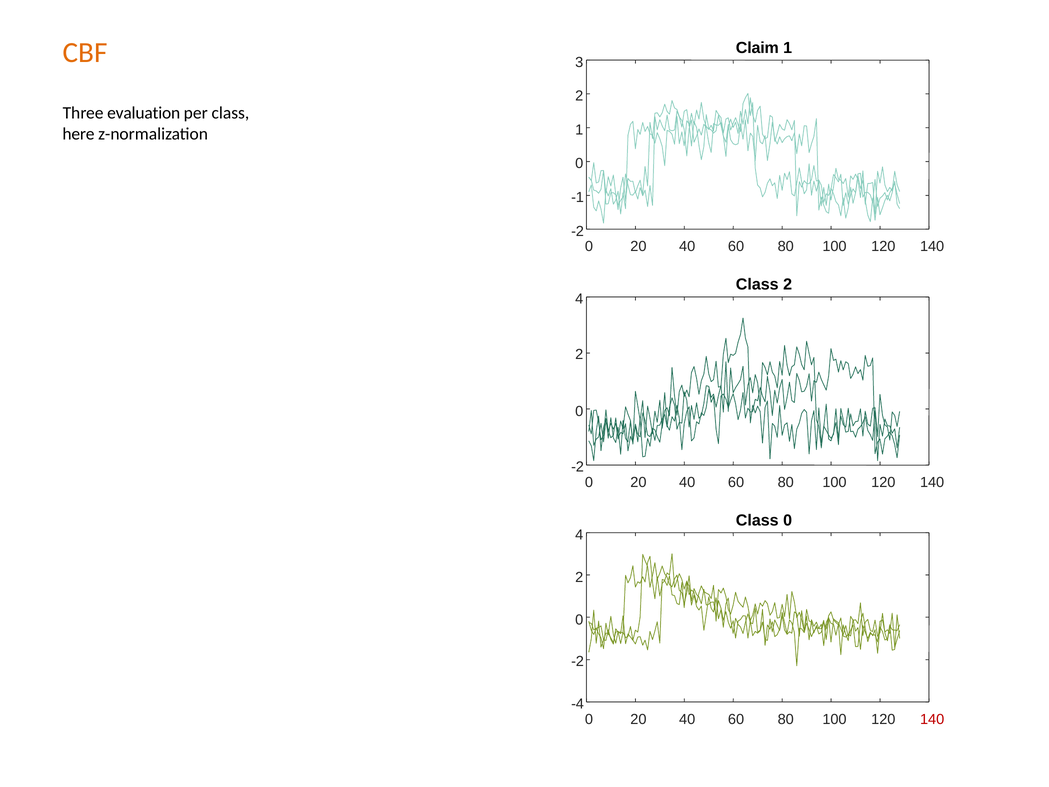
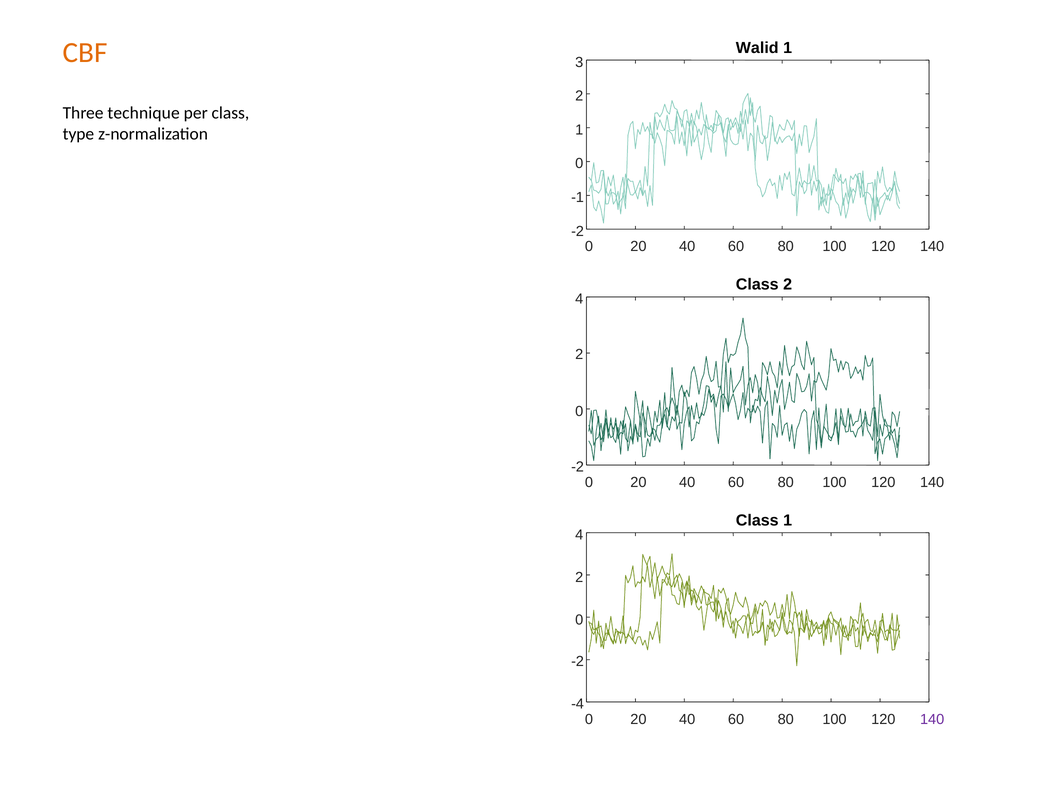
Claim: Claim -> Walid (757, 48)
evaluation: evaluation -> technique (144, 113)
here: here -> type (78, 134)
Class 0: 0 -> 1 (788, 520)
140 colour: red -> purple (932, 719)
